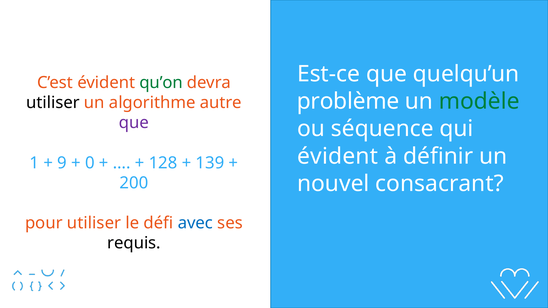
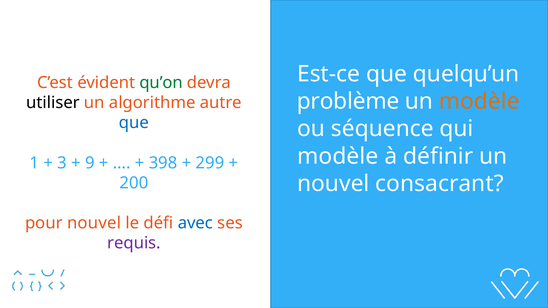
modèle colour: green -> orange (479, 102)
que colour: purple -> blue (134, 123)
évident: évident -> modèle (338, 156)
9: 9 -> 3 (62, 163)
0: 0 -> 9 (90, 163)
128: 128 -> 398 (163, 163)
139: 139 -> 299 (210, 163)
pour utiliser: utiliser -> nouvel (94, 223)
requis colour: black -> purple (134, 243)
